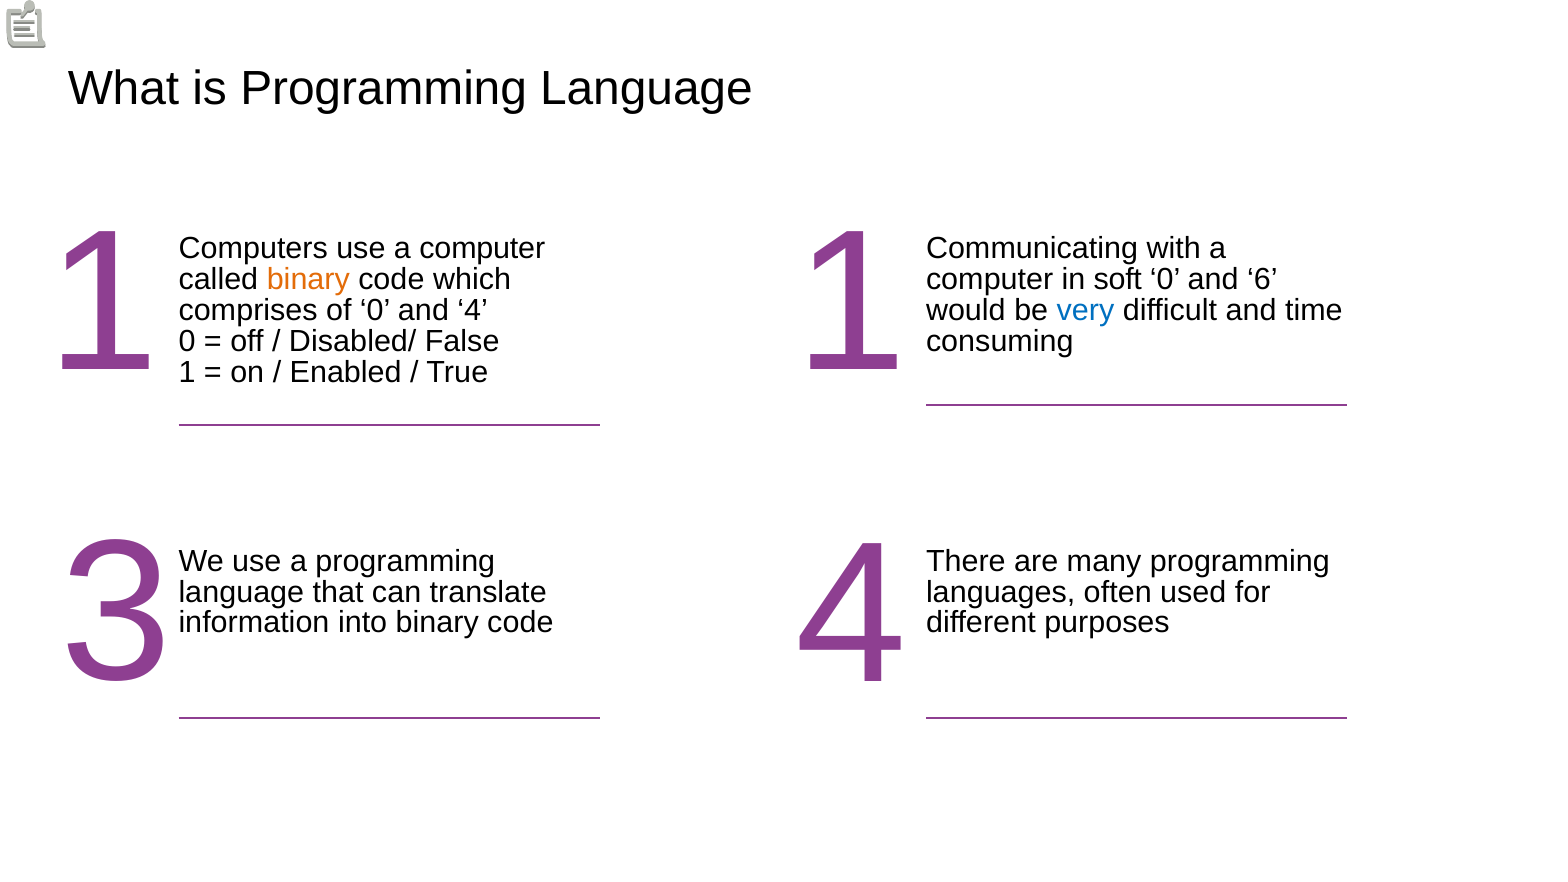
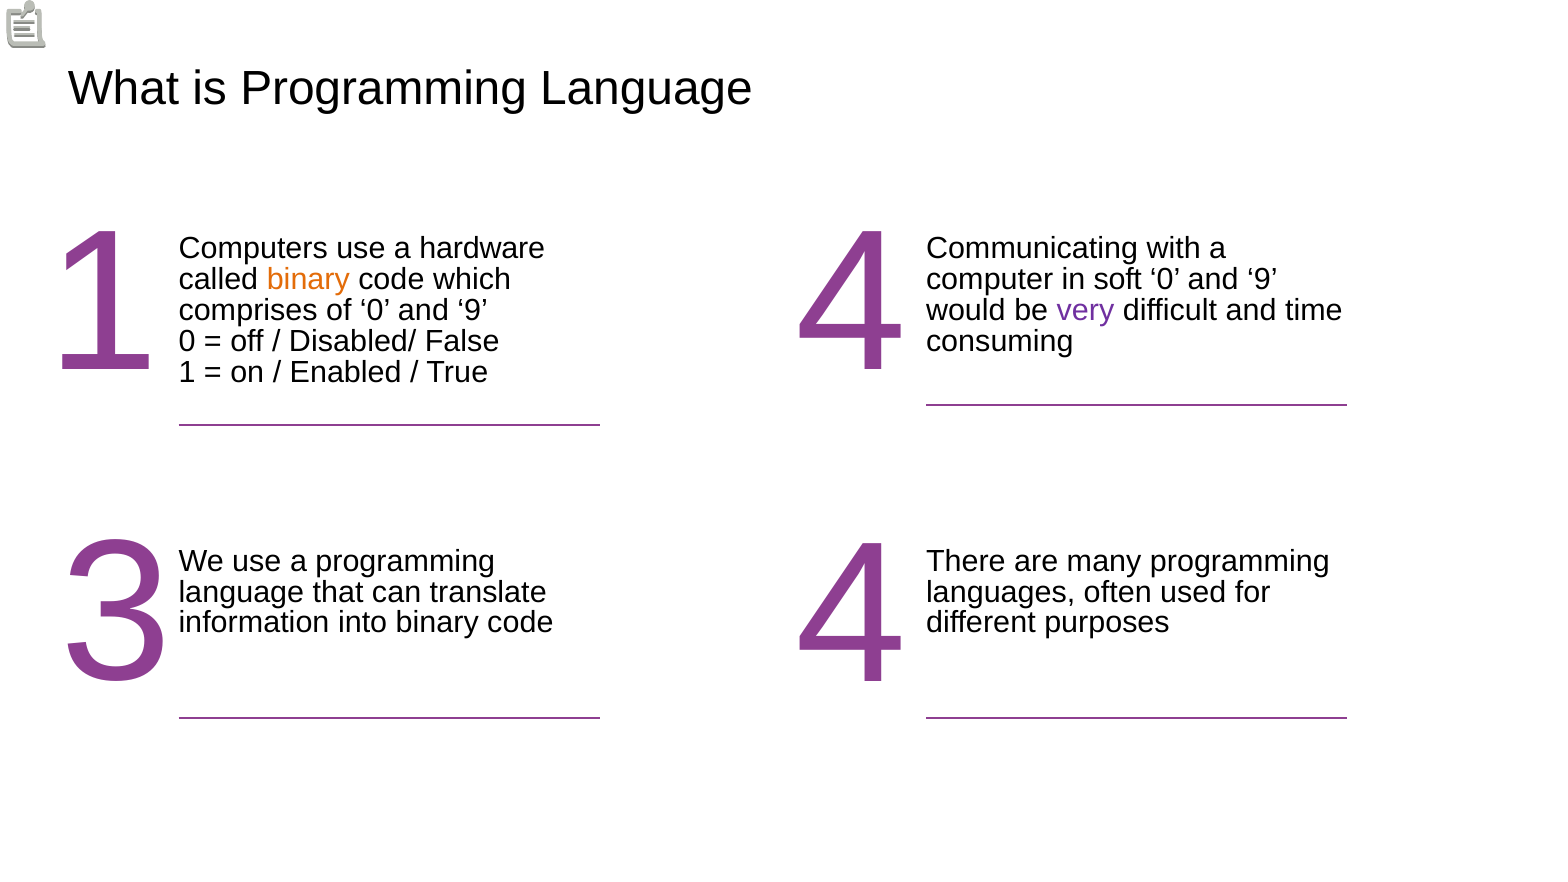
use a computer: computer -> hardware (482, 249)
6: 6 -> 9 (1262, 280)
of 0 and 4: 4 -> 9 (473, 310)
very colour: blue -> purple (1085, 310)
True 1: 1 -> 4 (851, 303)
